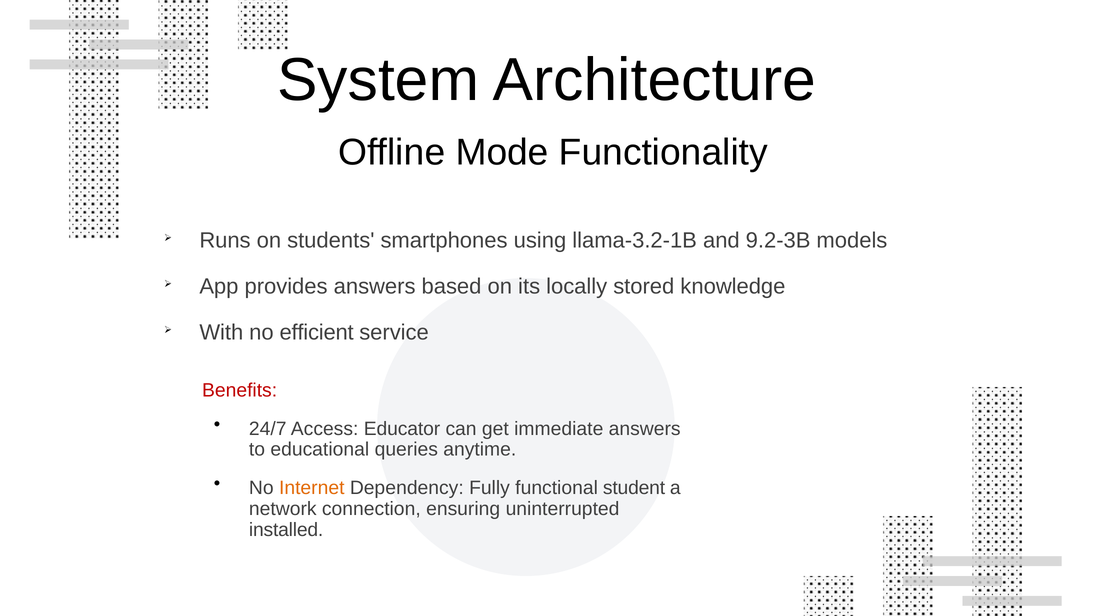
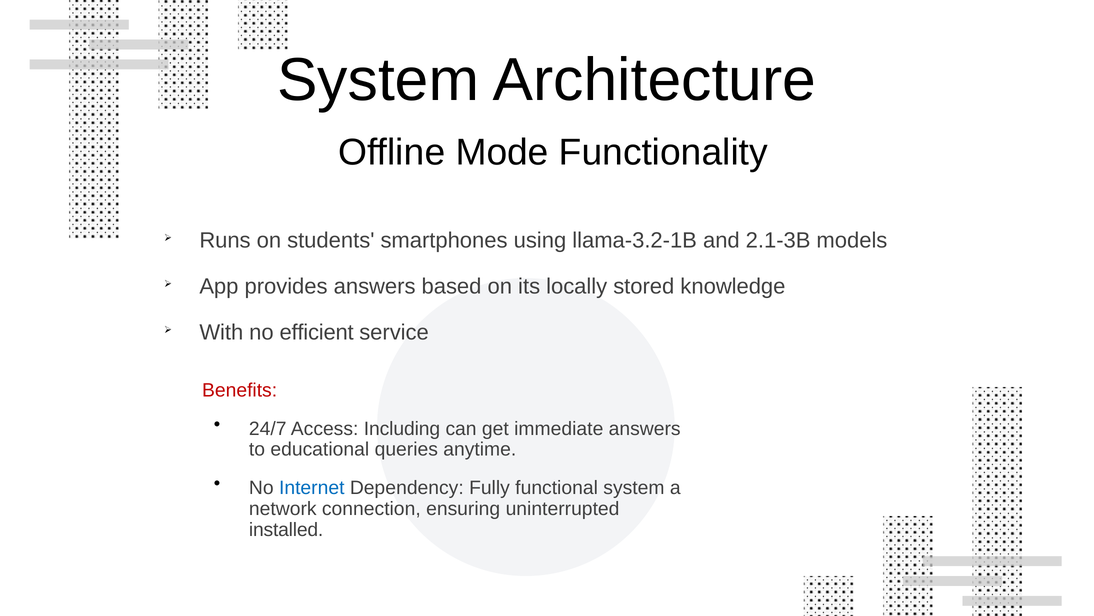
9.2-3B: 9.2-3B -> 2.1-3B (778, 240)
Educator: Educator -> Including (402, 428)
Internet colour: orange -> blue (312, 488)
functional student: student -> system (634, 488)
